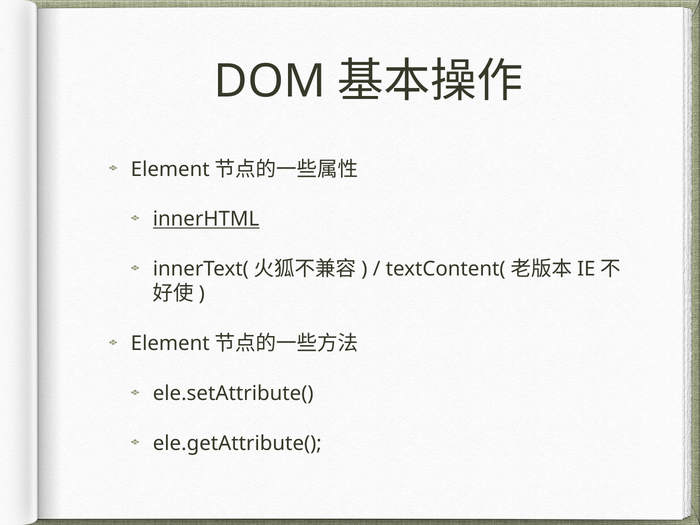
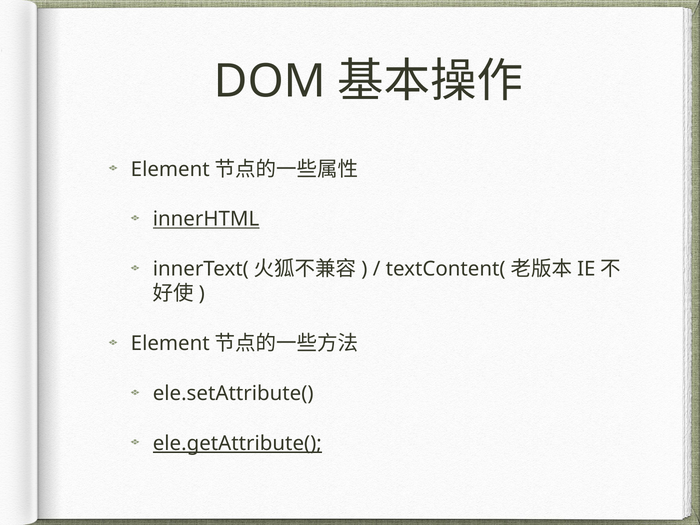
ele.getAttribute( underline: none -> present (237, 443)
